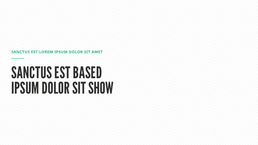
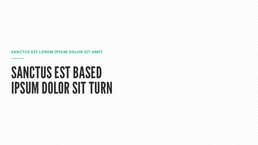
SHOW: SHOW -> TURN (101, 88)
